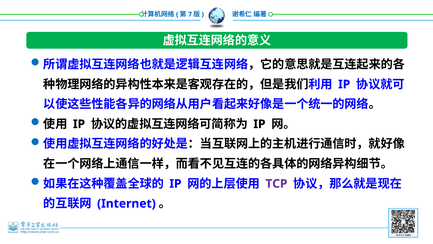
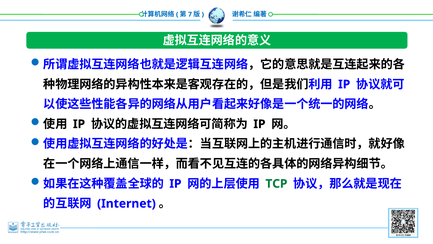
TCP colour: purple -> green (276, 183)
